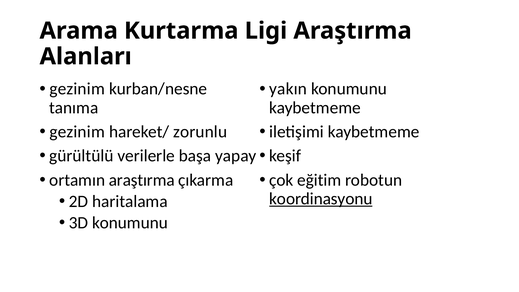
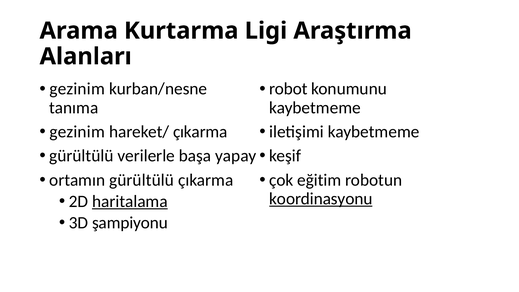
yakın: yakın -> robot (288, 89)
hareket/ zorunlu: zorunlu -> çıkarma (200, 132)
ortamın araştırma: araştırma -> gürültülü (142, 180)
haritalama underline: none -> present (130, 201)
3D konumunu: konumunu -> şampiyonu (130, 223)
